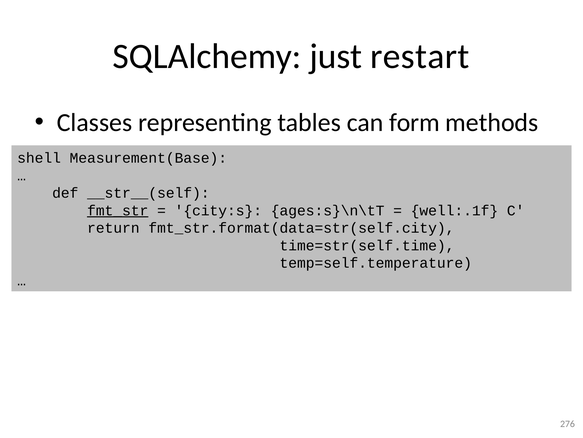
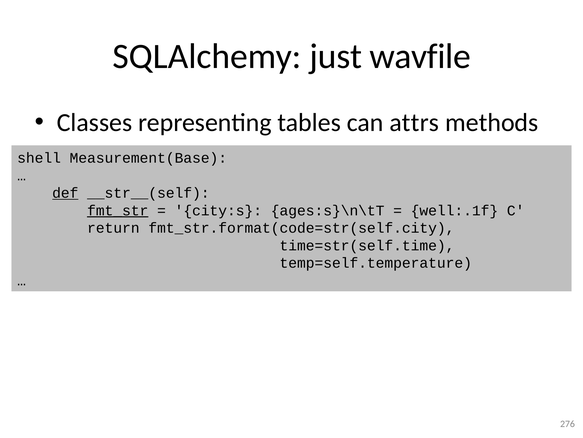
restart: restart -> wavfile (420, 56)
form: form -> attrs (414, 122)
def underline: none -> present (65, 193)
fmt_str.format(data=str(self.city: fmt_str.format(data=str(self.city -> fmt_str.format(code=str(self.city (301, 228)
